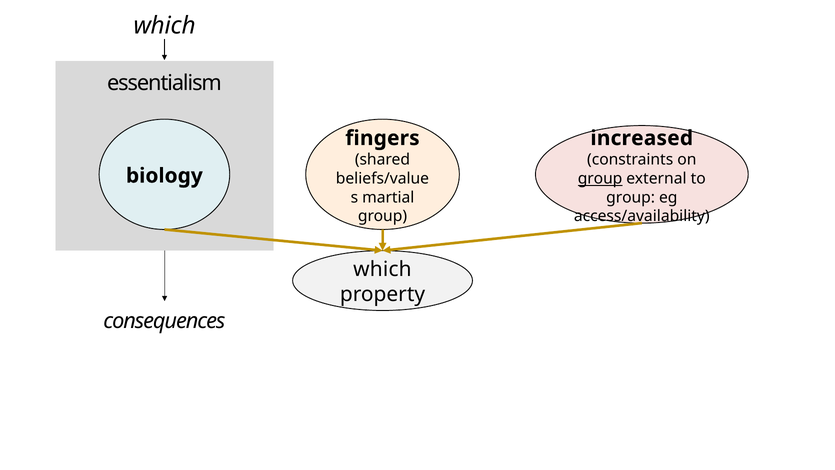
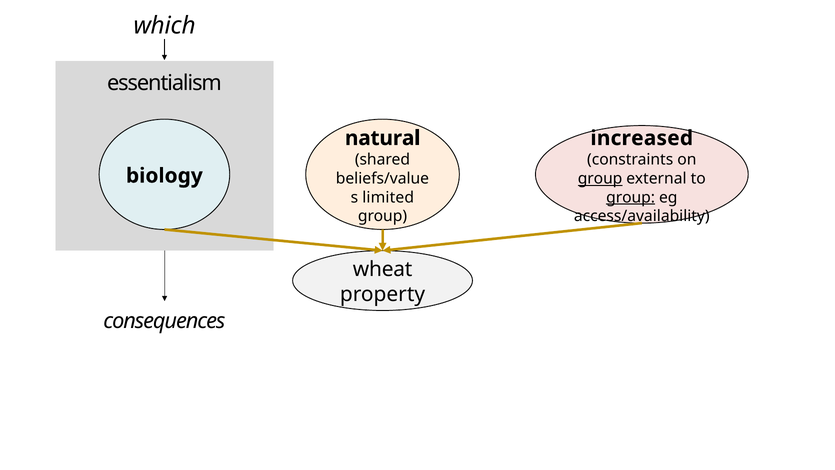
fingers: fingers -> natural (383, 138)
martial: martial -> limited (388, 197)
group underline: none -> present (631, 197)
which: which -> wheat (383, 269)
